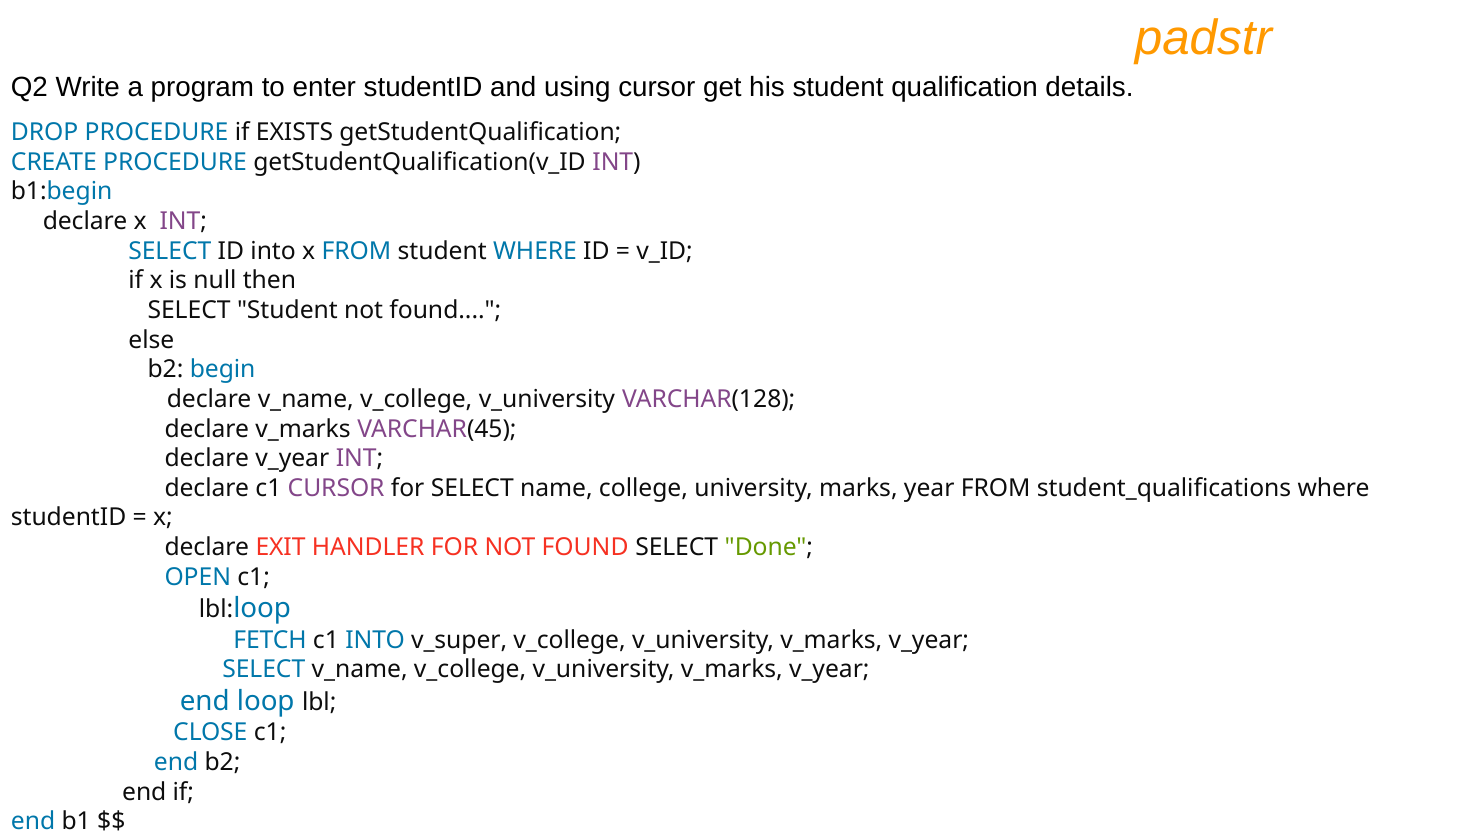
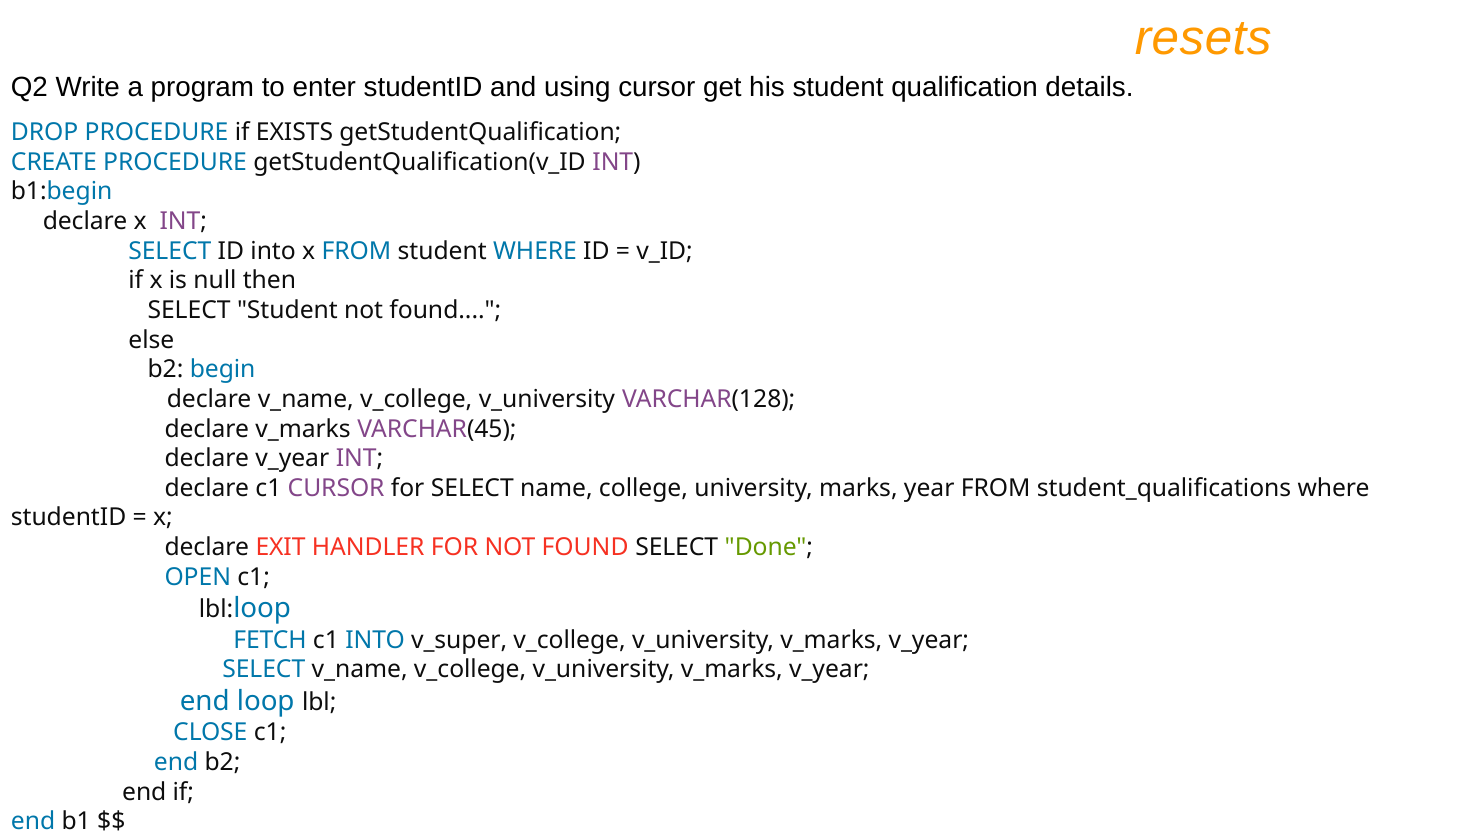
padstr: padstr -> resets (1203, 39)
